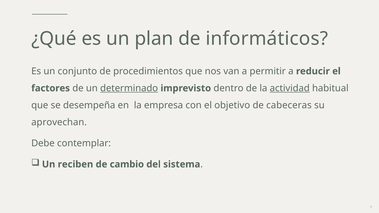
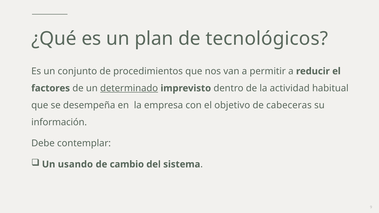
informáticos: informáticos -> tecnológicos (267, 39)
actividad underline: present -> none (290, 88)
aprovechan: aprovechan -> información (59, 122)
reciben: reciben -> usando (75, 164)
